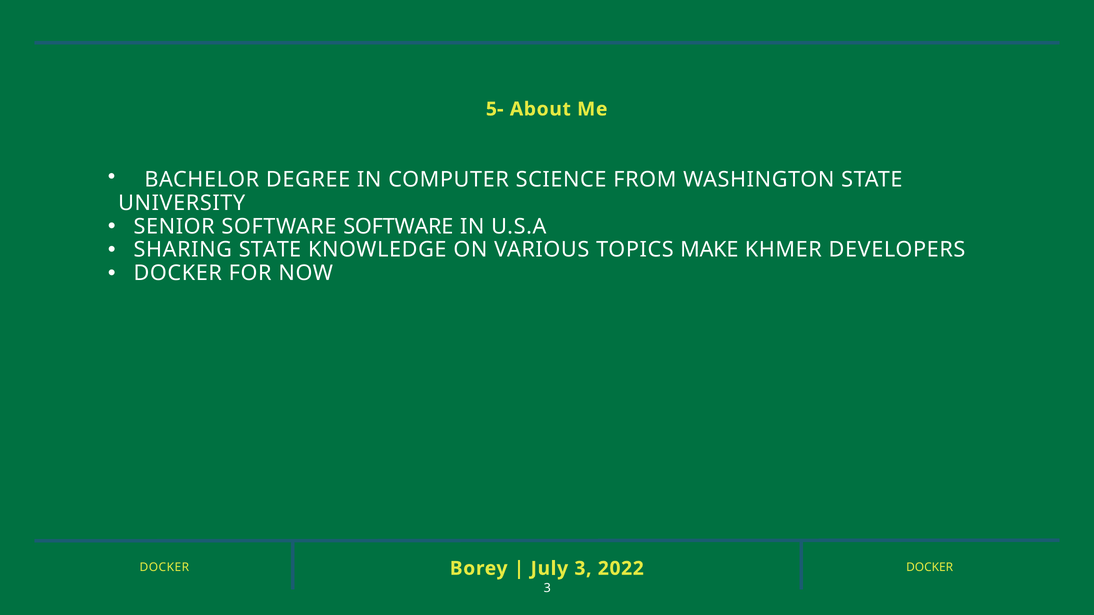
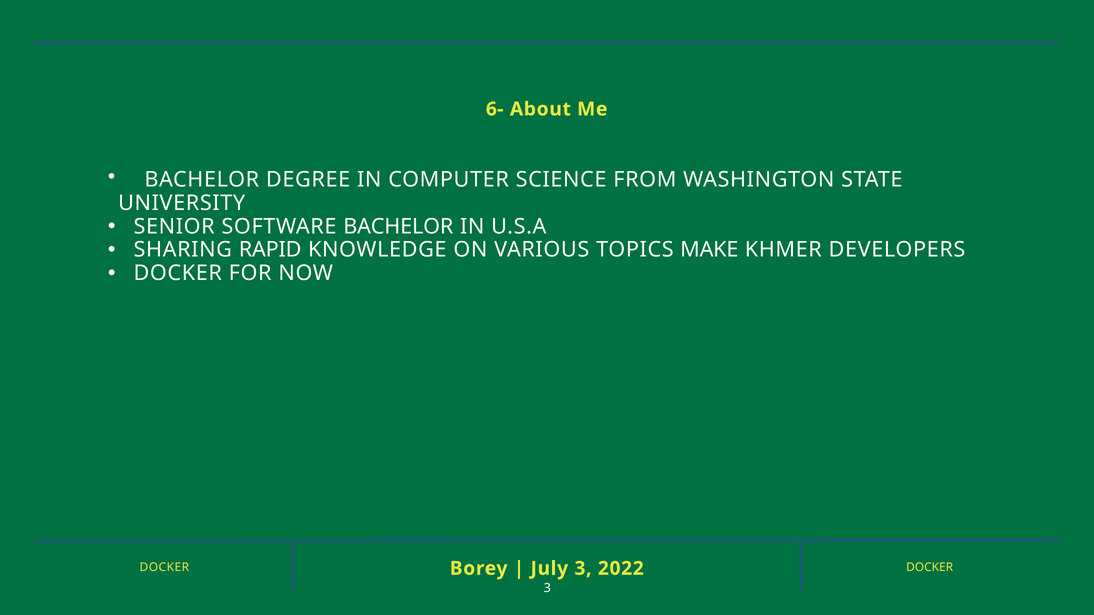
5-: 5- -> 6- (495, 109)
SOFTWARE SOFTWARE: SOFTWARE -> BACHELOR (398, 227)
SHARING STATE: STATE -> RAPID (270, 250)
